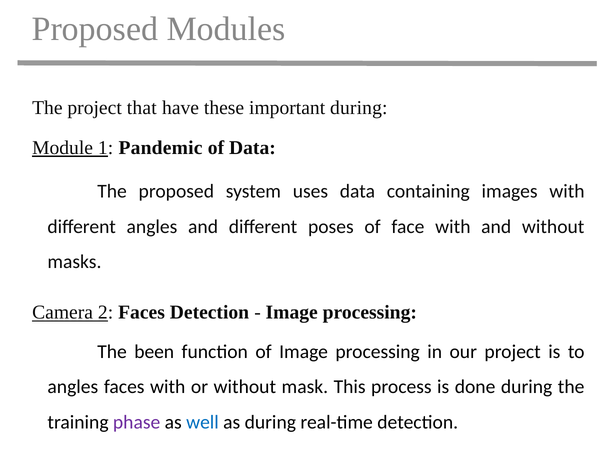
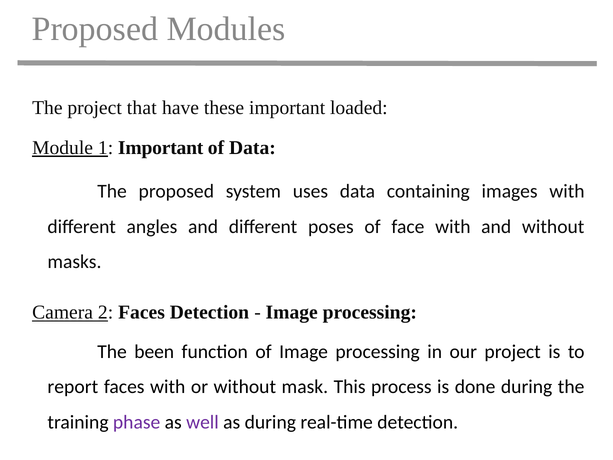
important during: during -> loaded (359, 108)
1 Pandemic: Pandemic -> Important (161, 148)
angles: angles -> report (73, 387)
well colour: blue -> purple (203, 422)
